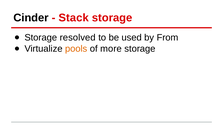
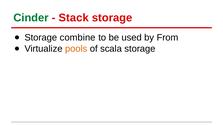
Cinder colour: black -> green (31, 18)
resolved: resolved -> combine (78, 38)
more: more -> scala (111, 49)
